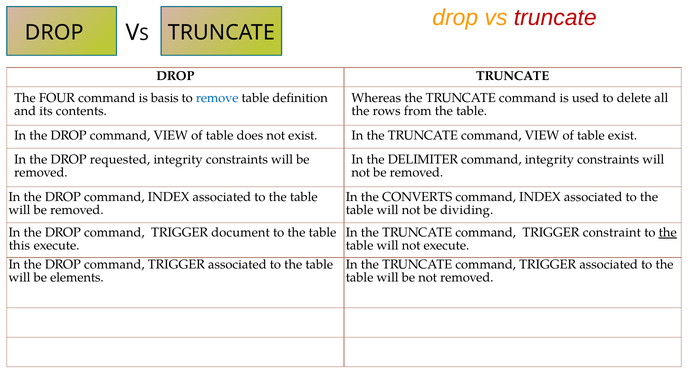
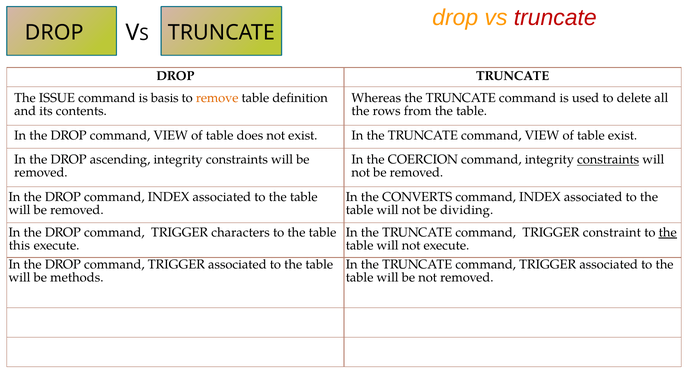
FOUR: FOUR -> ISSUE (57, 98)
remove colour: blue -> orange (217, 98)
requested: requested -> ascending (120, 160)
DELIMITER: DELIMITER -> COERCION (423, 160)
constraints underline: none -> present (608, 160)
document: document -> characters (241, 232)
elements: elements -> methods (77, 277)
